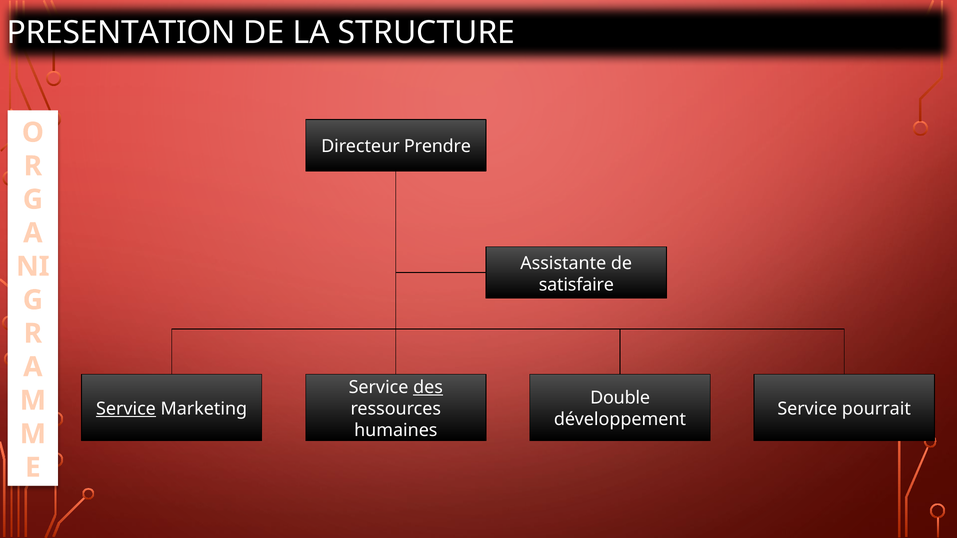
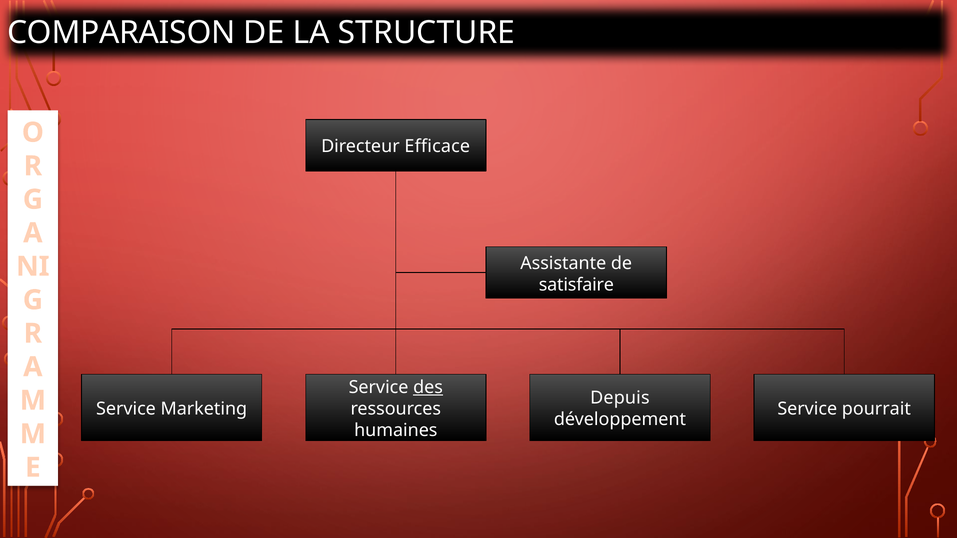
PRESENTATION: PRESENTATION -> COMPARAISON (121, 33)
Prendre: Prendre -> Efficace (437, 147)
Double: Double -> Depuis (620, 398)
Service underline: present -> none (126, 409)
